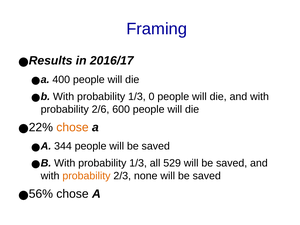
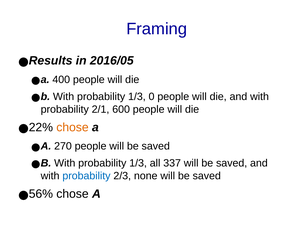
2016/17: 2016/17 -> 2016/05 (112, 61)
2/6: 2/6 -> 2/1 (101, 109)
344: 344 -> 270 (63, 146)
529: 529 -> 337 (172, 163)
probability colour: orange -> blue (86, 176)
